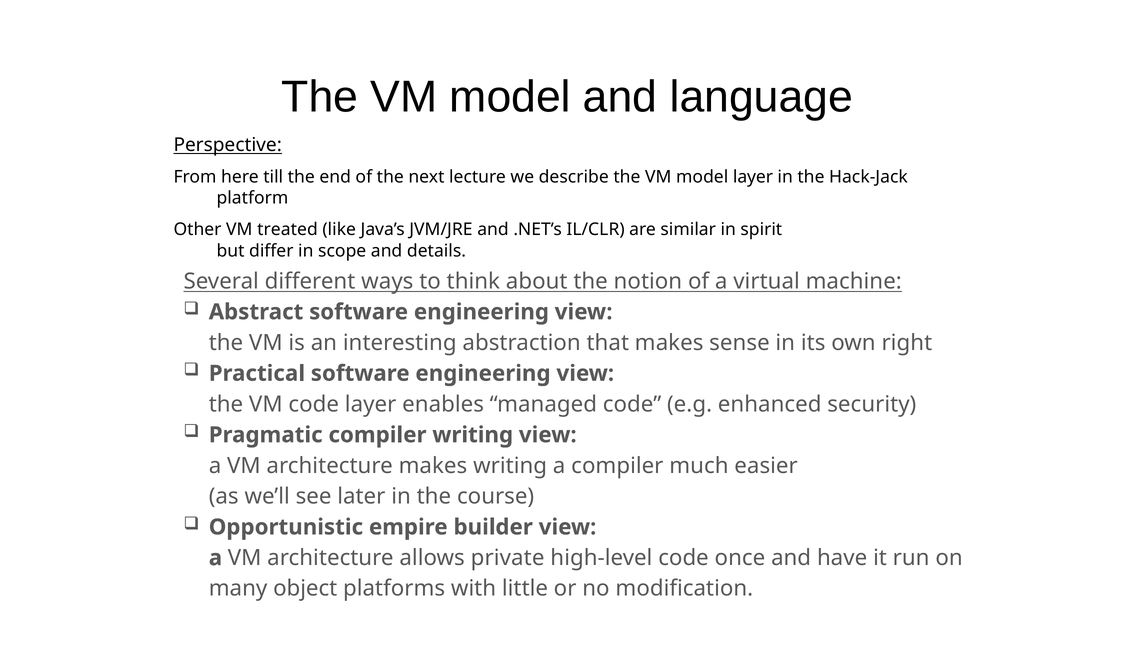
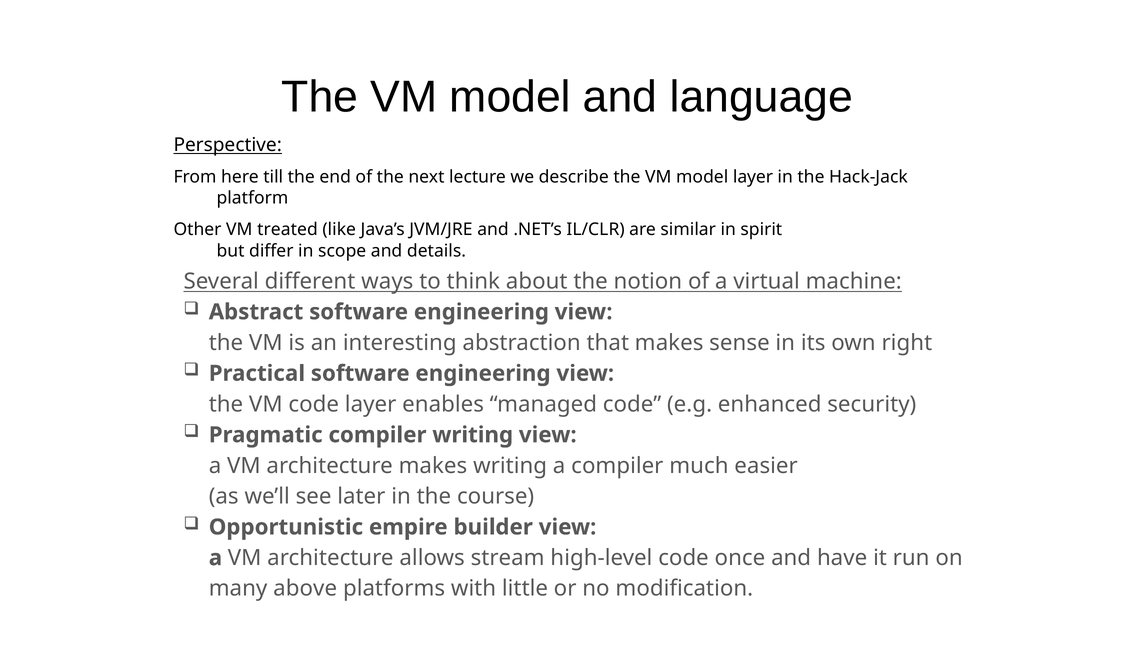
private: private -> stream (508, 558)
object: object -> above (305, 589)
